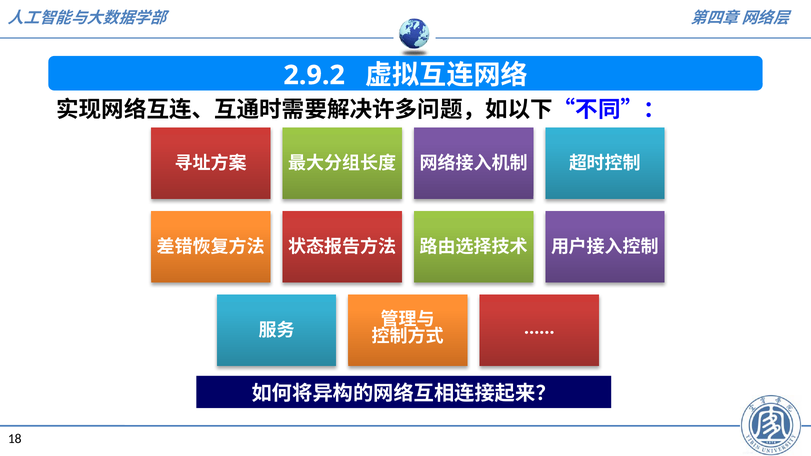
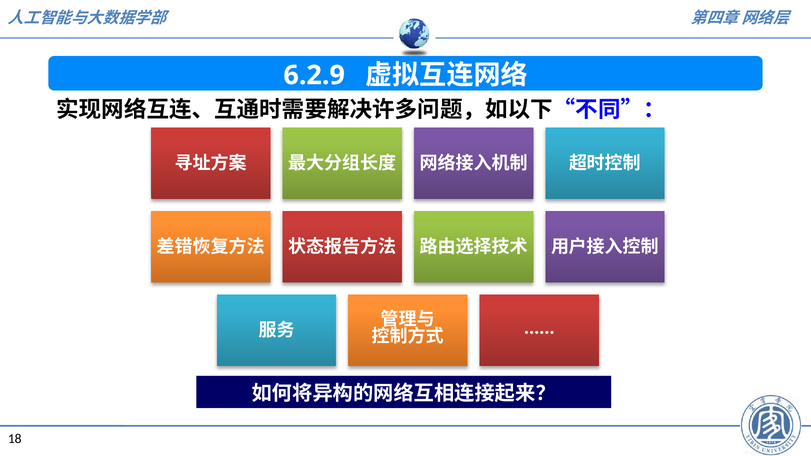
2.9.2: 2.9.2 -> 6.2.9 (314, 75)
